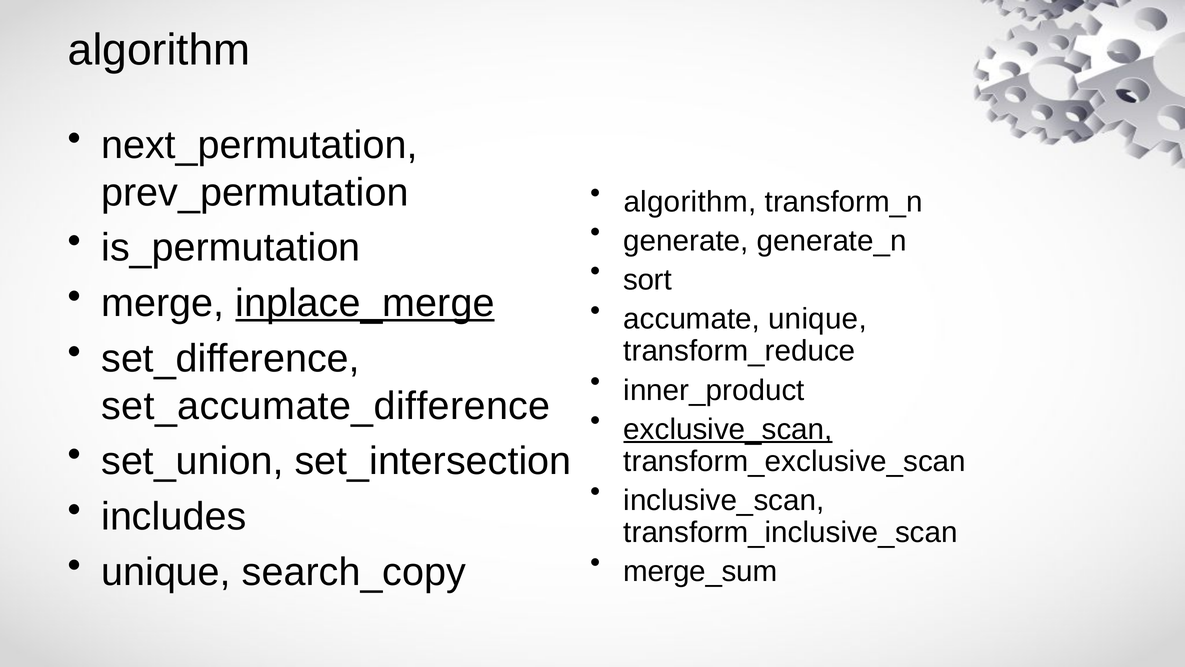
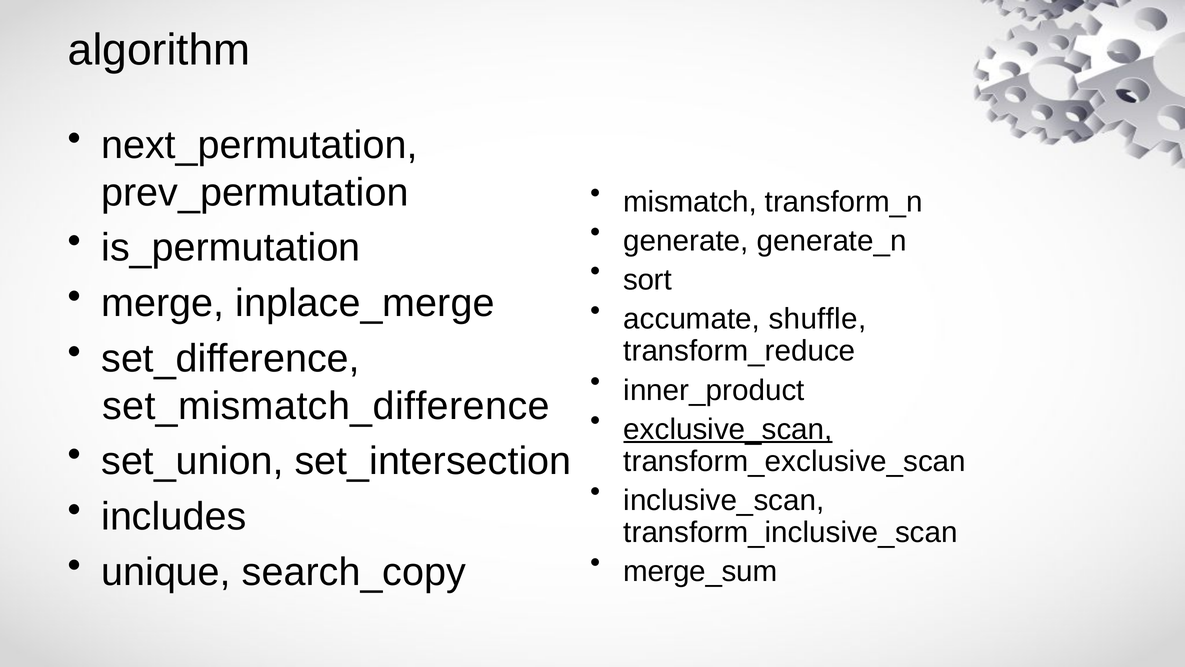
algorithm: algorithm -> mismatch (690, 202)
inplace_merge underline: present -> none (365, 303)
accumate unique: unique -> shuffle (818, 319)
set_accumate_difference: set_accumate_difference -> set_mismatch_difference (326, 406)
